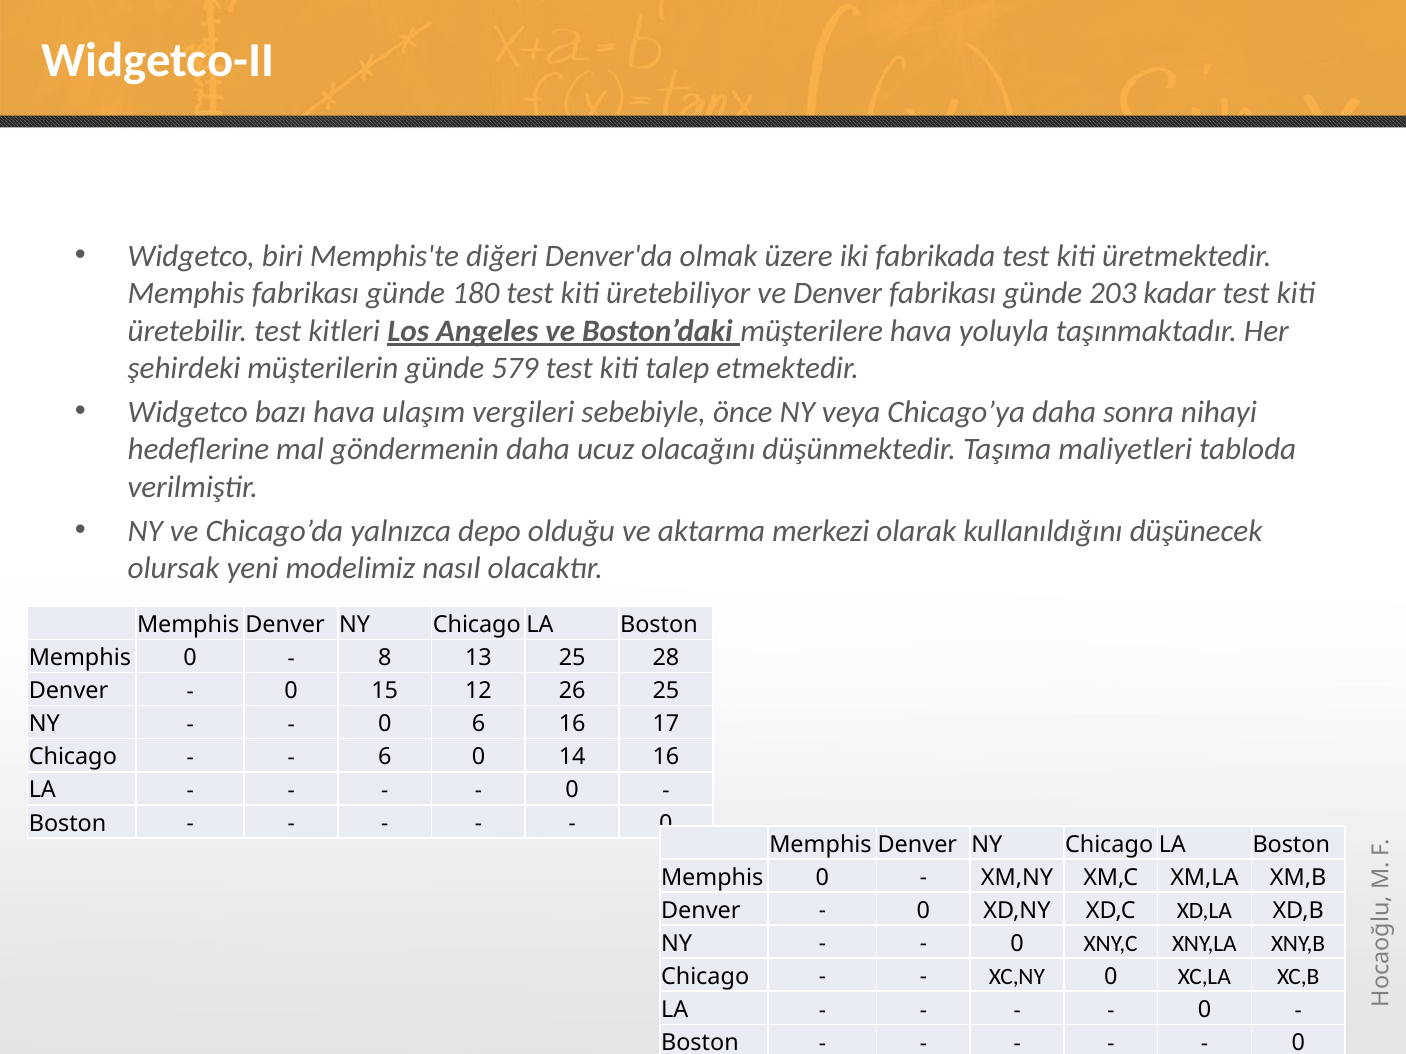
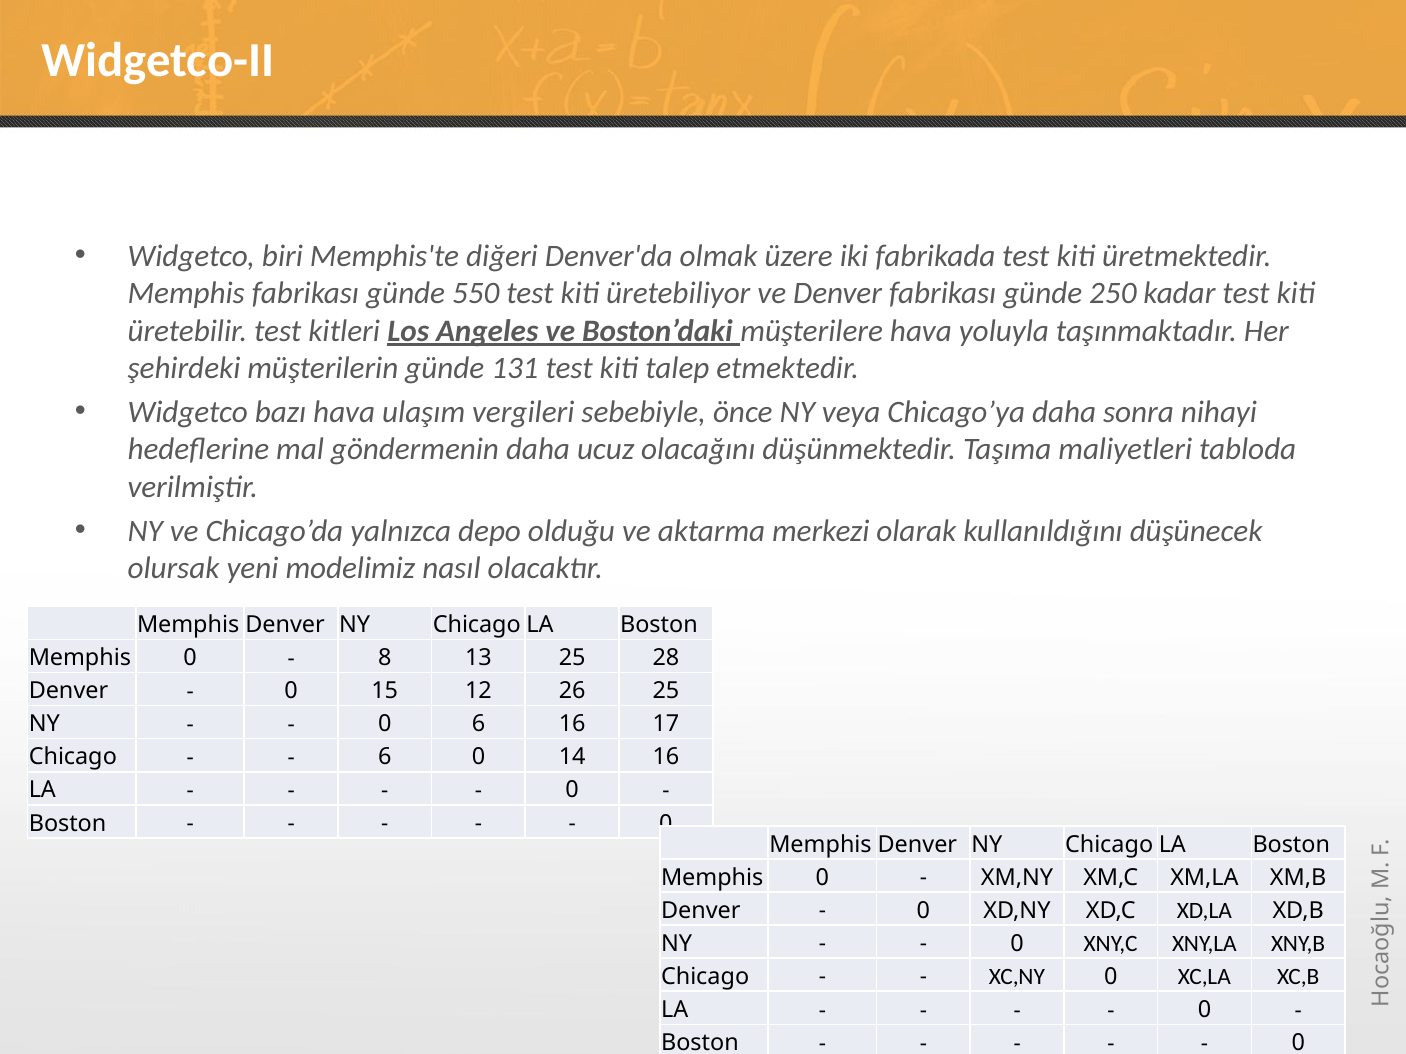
180: 180 -> 550 (476, 294)
203: 203 -> 250 (1113, 294)
579: 579 -> 131 (515, 369)
